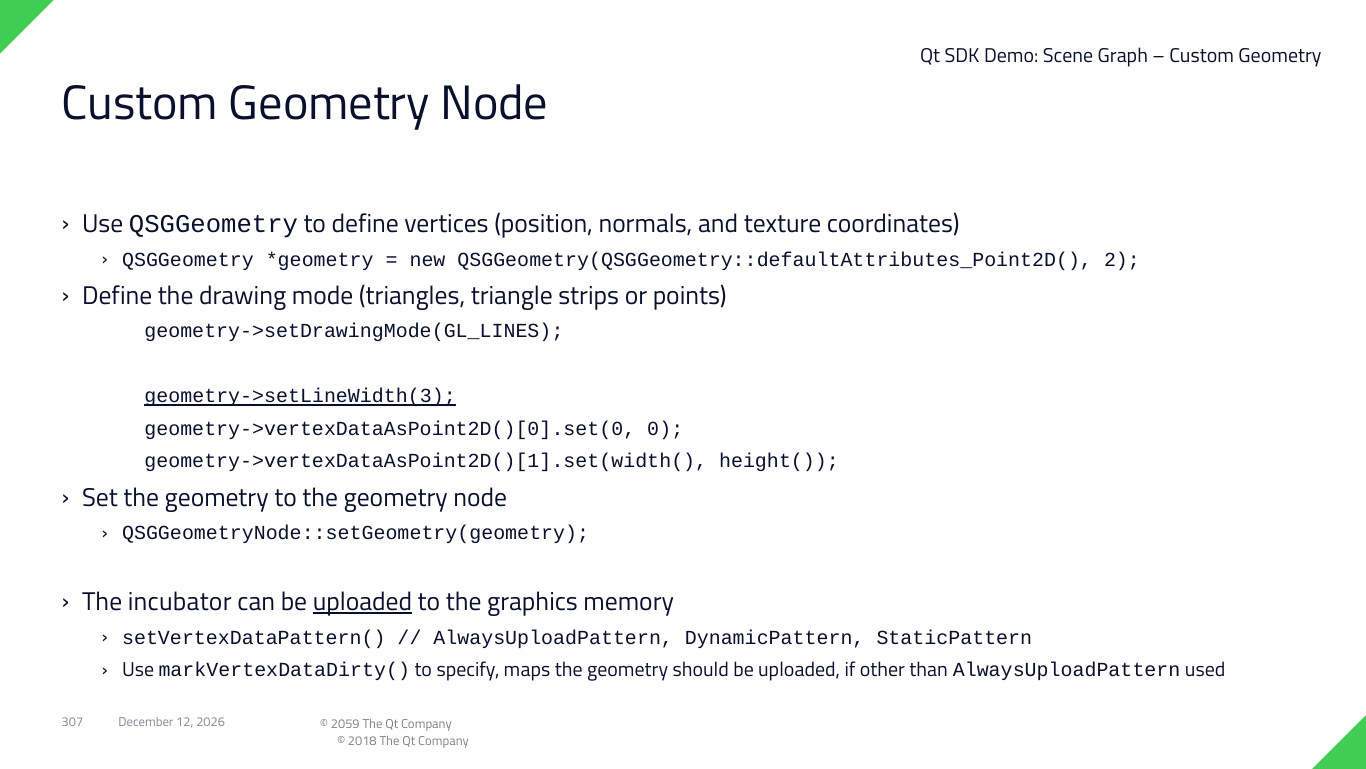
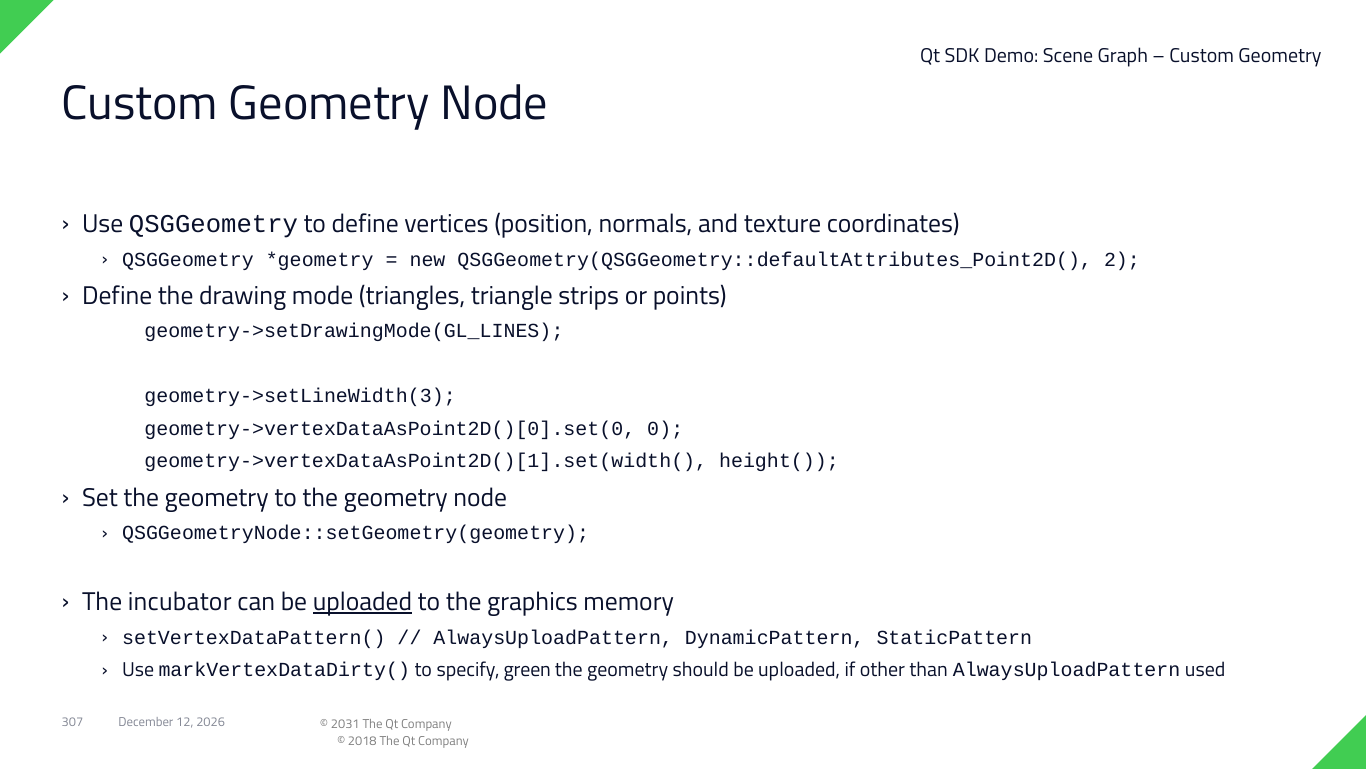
geometry->setLineWidth(3 underline: present -> none (300, 396)
maps: maps -> green (527, 669)
2059: 2059 -> 2031 (345, 724)
